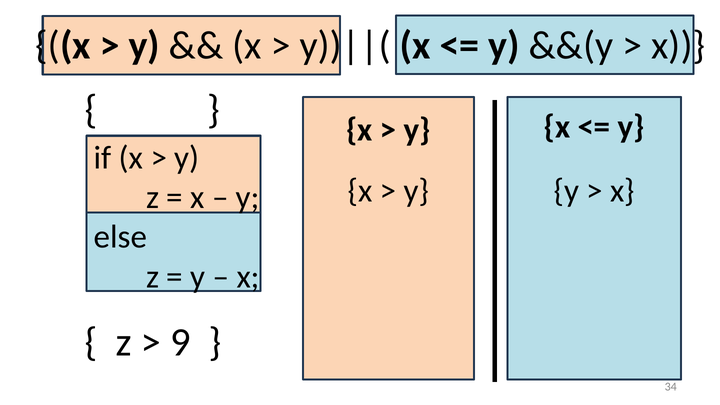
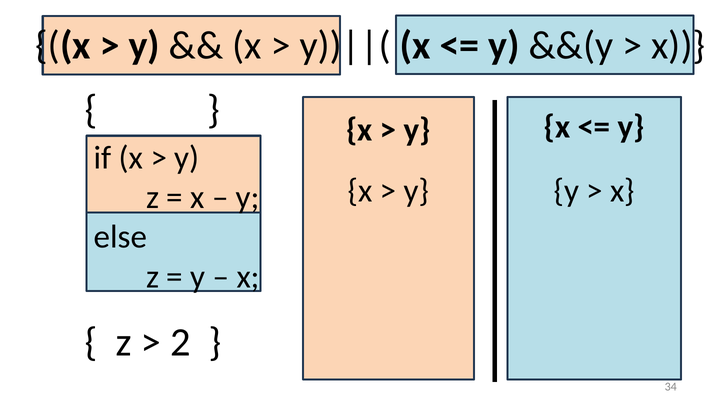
9: 9 -> 2 (180, 342)
